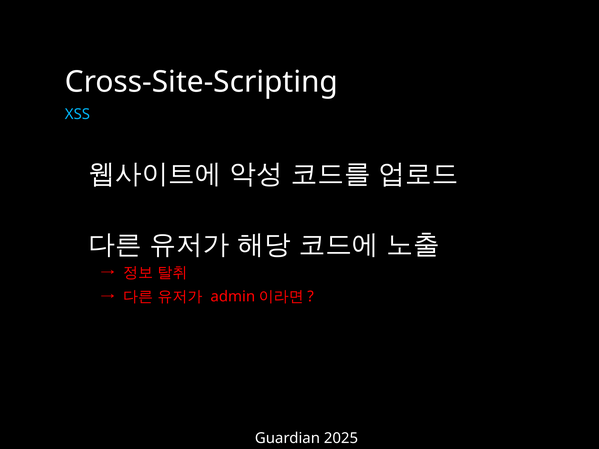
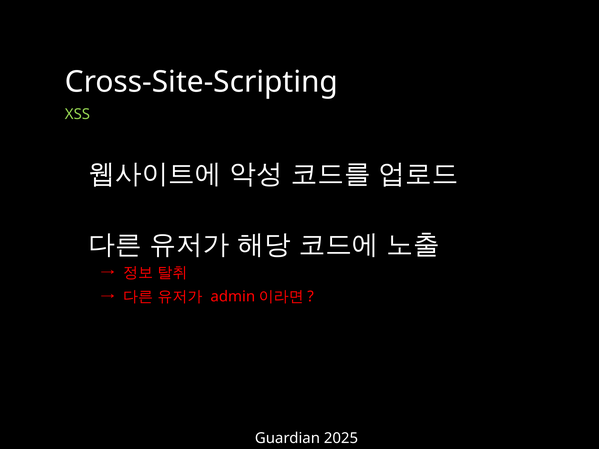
XSS colour: light blue -> light green (77, 114)
